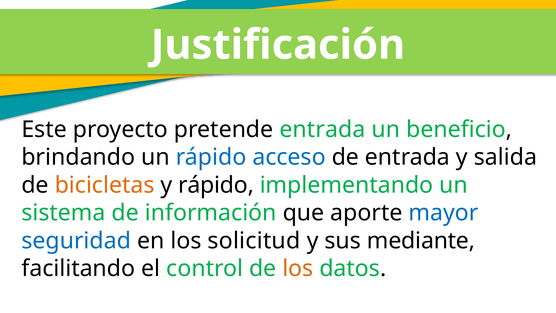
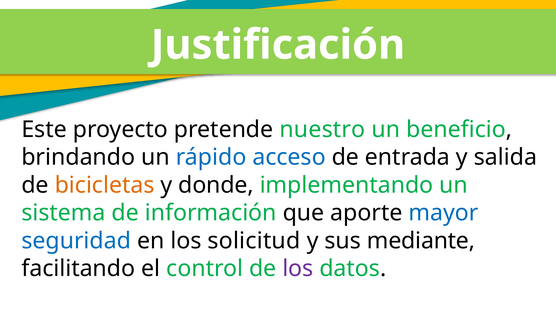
pretende entrada: entrada -> nuestro (322, 129)
y rápido: rápido -> donde (216, 185)
los colour: orange -> purple (298, 268)
